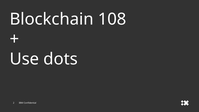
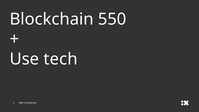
108: 108 -> 550 (112, 19)
dots: dots -> tech (61, 59)
